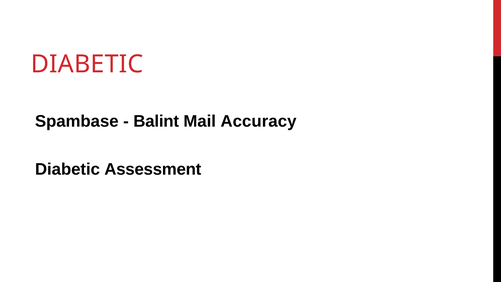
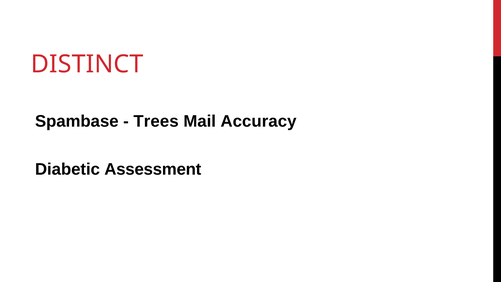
DIABETIC: DIABETIC -> DISTINCT (87, 64)
Balint: Balint -> Trees (156, 121)
